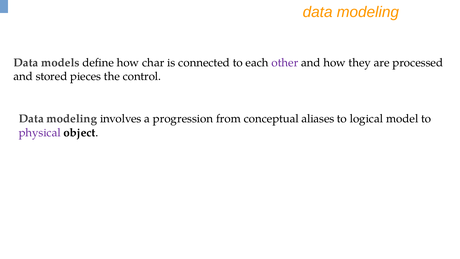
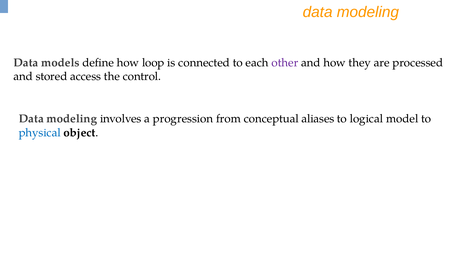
char: char -> loop (153, 63)
pieces: pieces -> access (86, 76)
physical colour: purple -> blue (40, 132)
